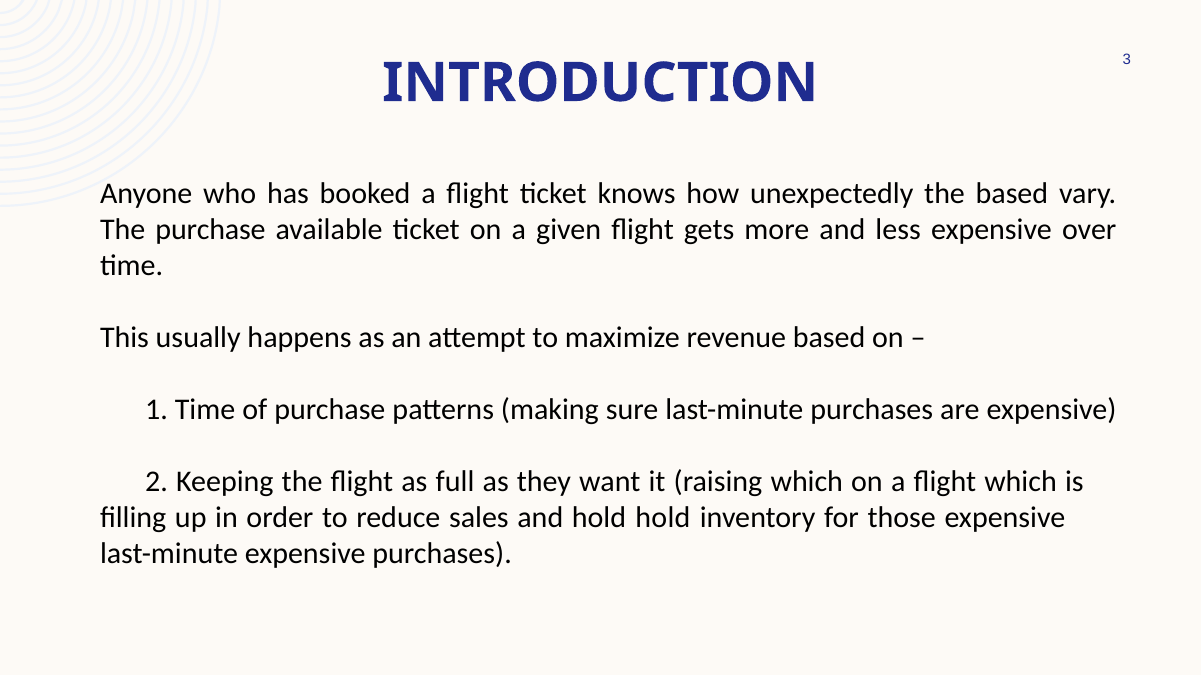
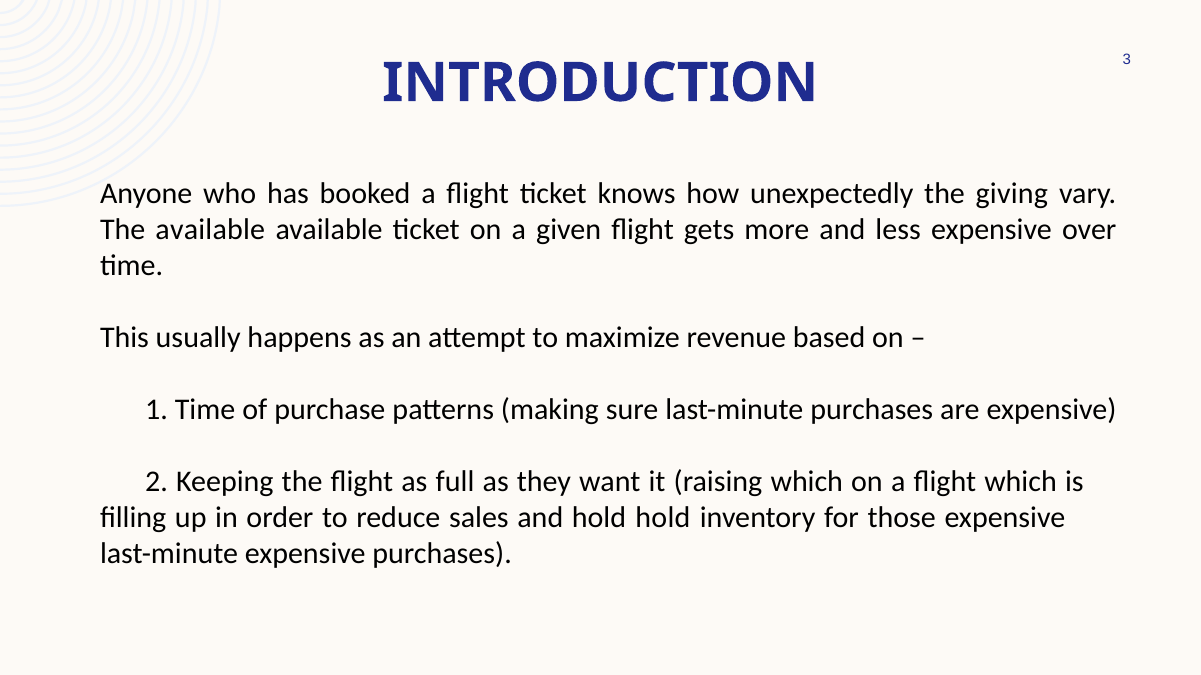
the based: based -> giving (1012, 194)
The purchase: purchase -> available (210, 230)
